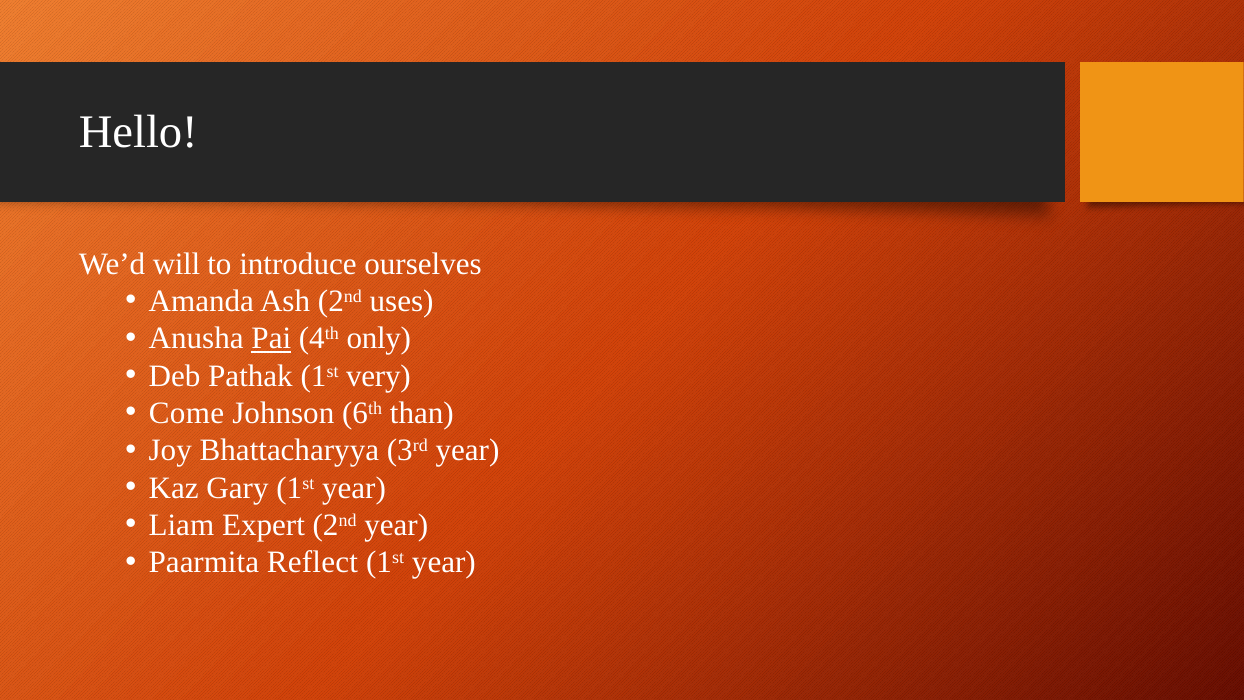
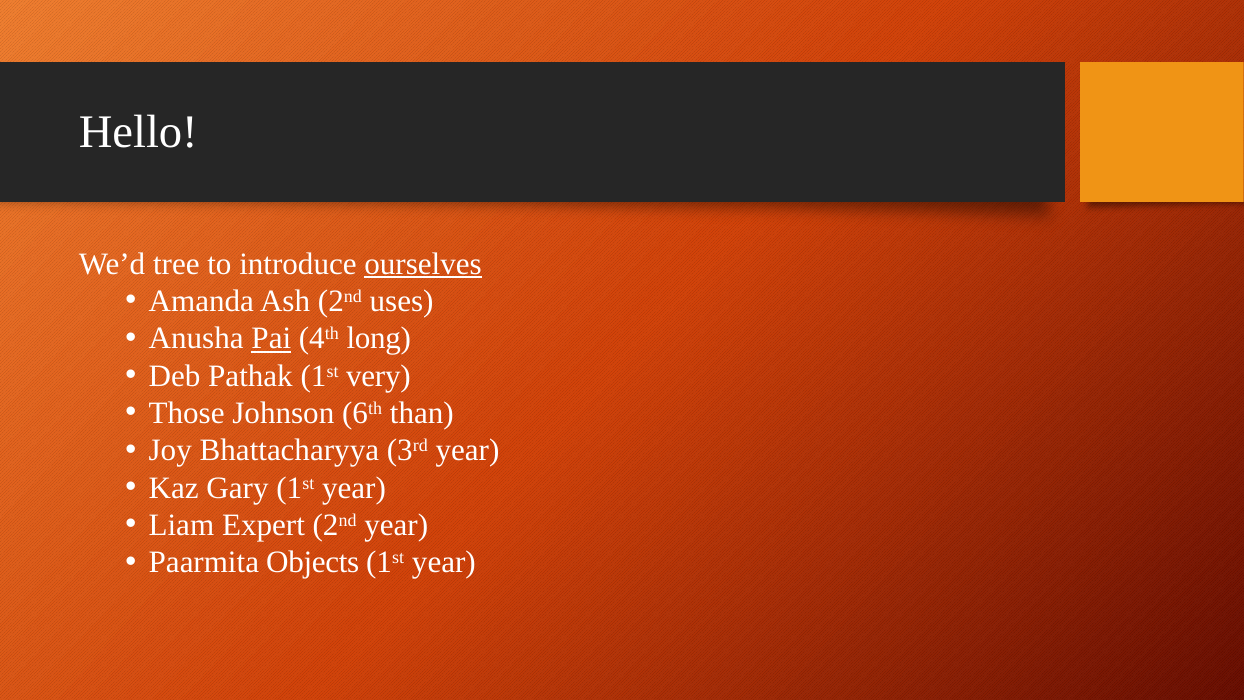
will: will -> tree (176, 264)
ourselves underline: none -> present (423, 264)
only: only -> long (379, 339)
Come: Come -> Those (187, 413)
Reflect: Reflect -> Objects (313, 562)
